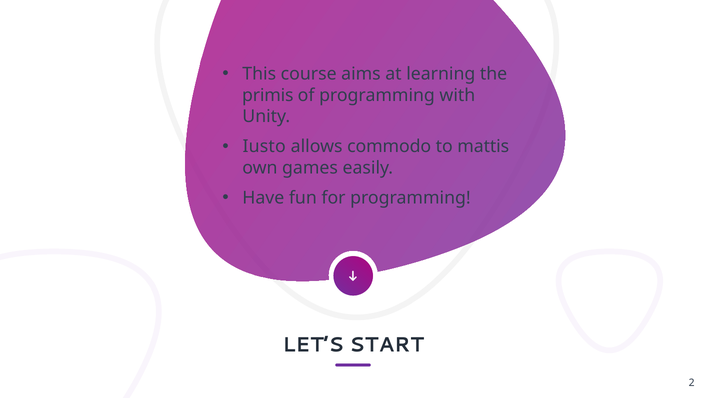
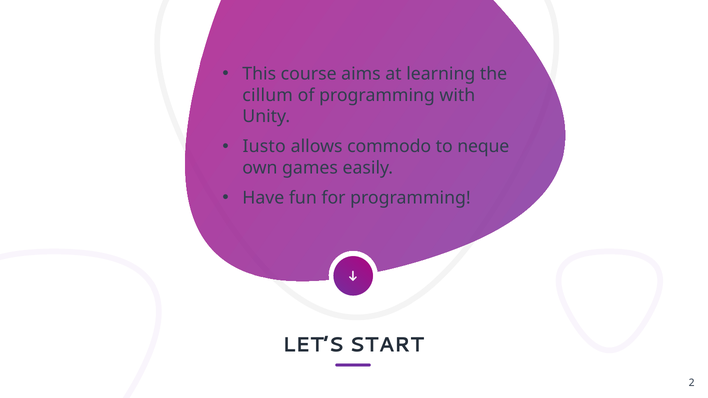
primis: primis -> cillum (268, 95)
mattis: mattis -> neque (483, 147)
